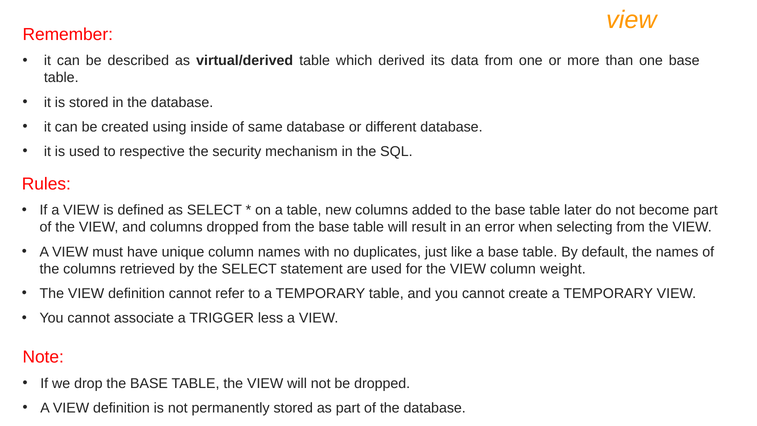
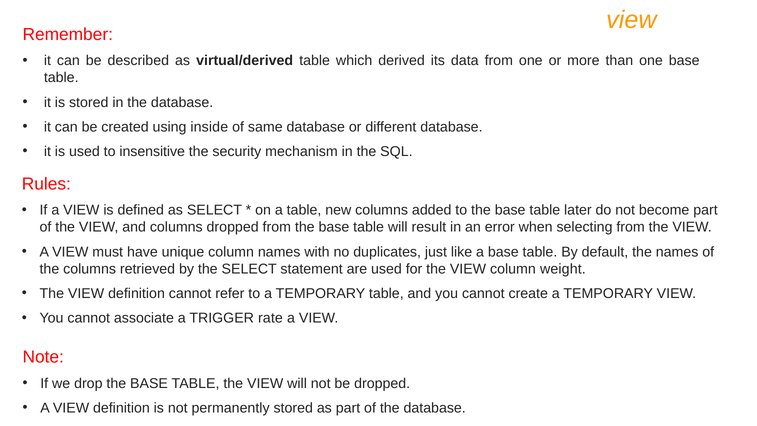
respective: respective -> insensitive (152, 151)
less: less -> rate (270, 318)
